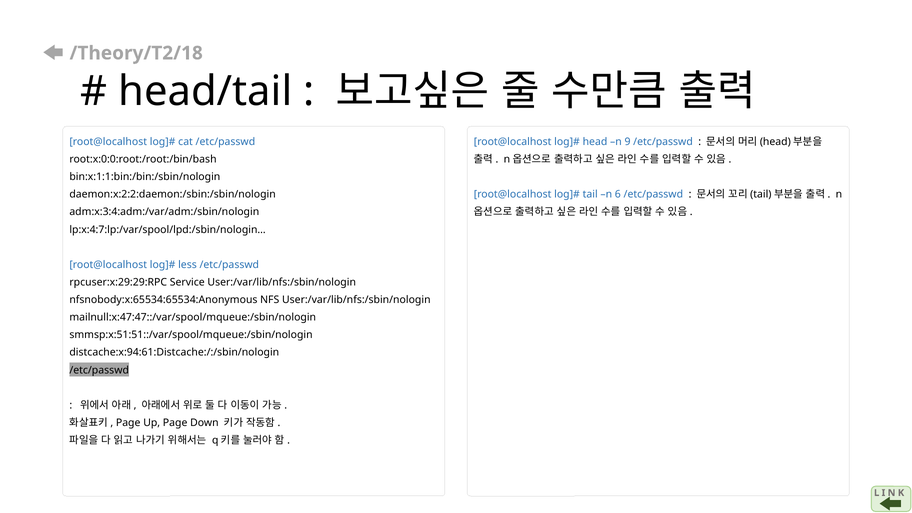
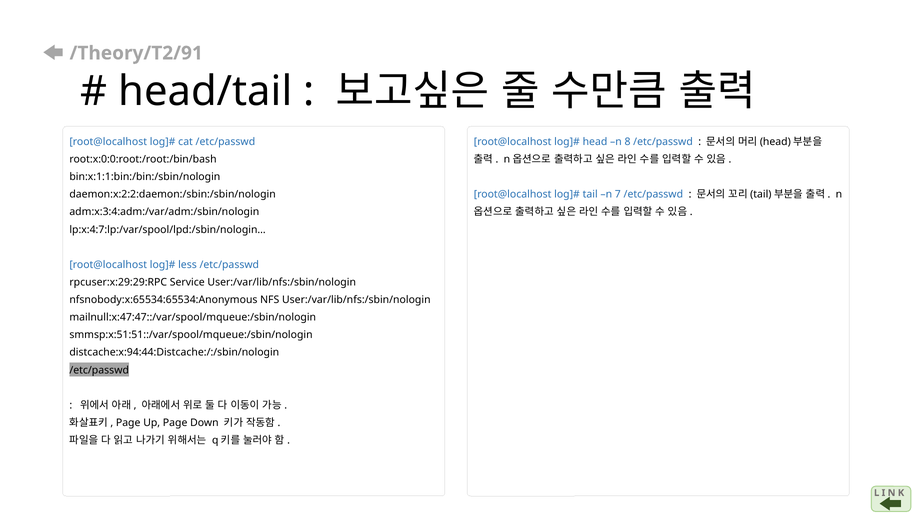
/Theory/T2/18: /Theory/T2/18 -> /Theory/T2/91 (136, 53)
9: 9 -> 8 (627, 142)
6: 6 -> 7 (618, 194)
distcache:x:94:61:Distcache:/:/sbin/nologin: distcache:x:94:61:Distcache:/:/sbin/nologin -> distcache:x:94:44:Distcache:/:/sbin/nologin (174, 352)
